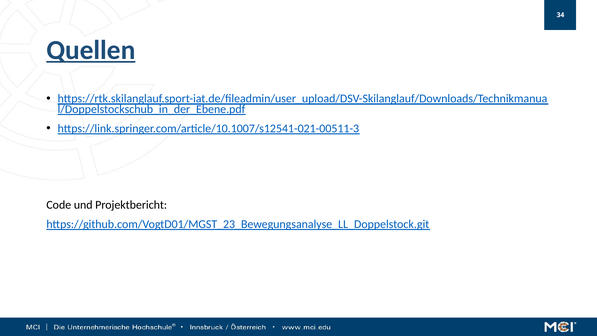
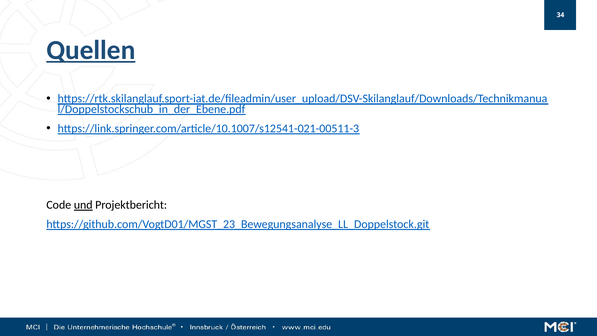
und underline: none -> present (83, 205)
